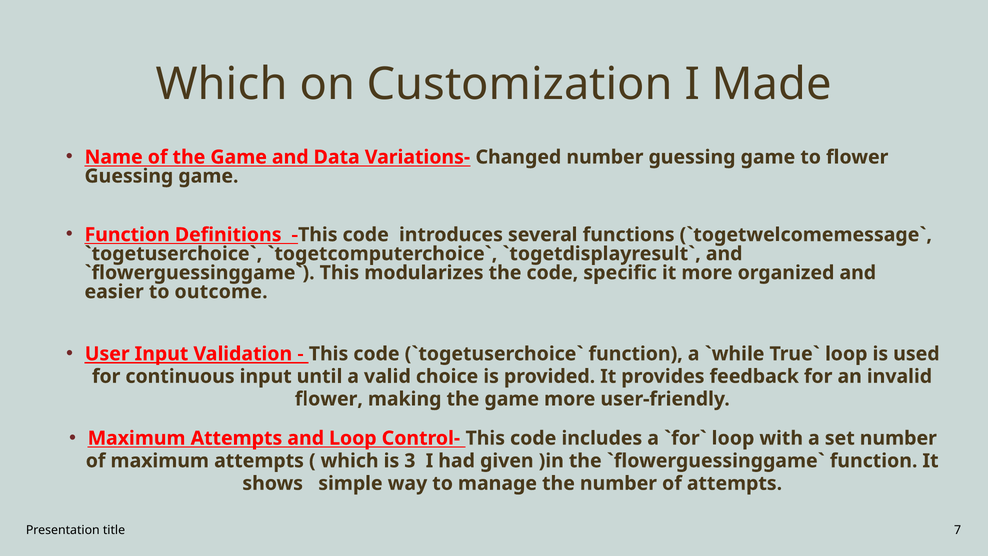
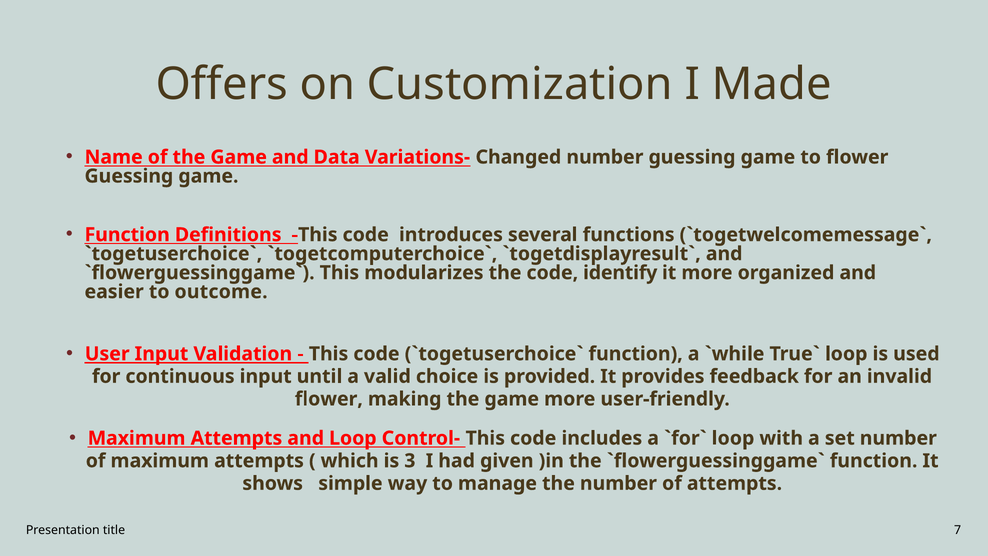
Which: Which -> Offers (222, 84)
specific: specific -> identify (620, 273)
